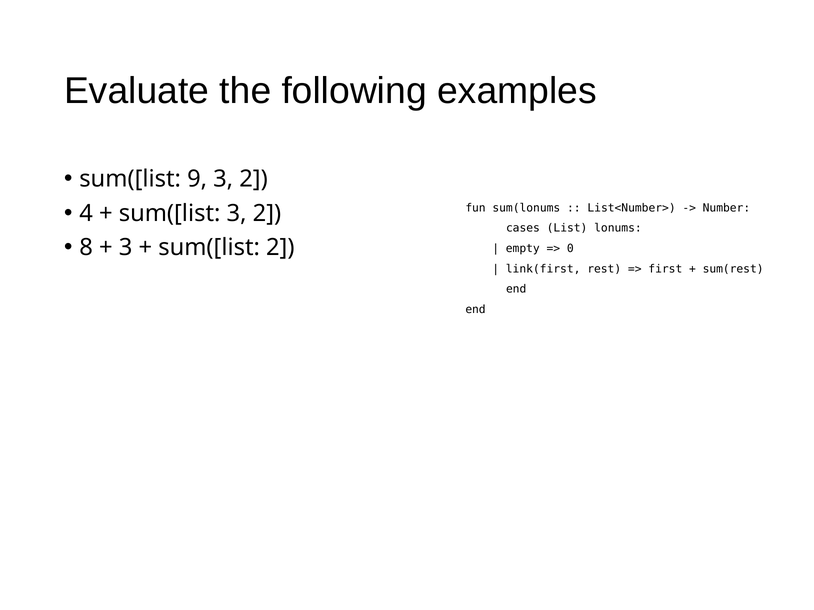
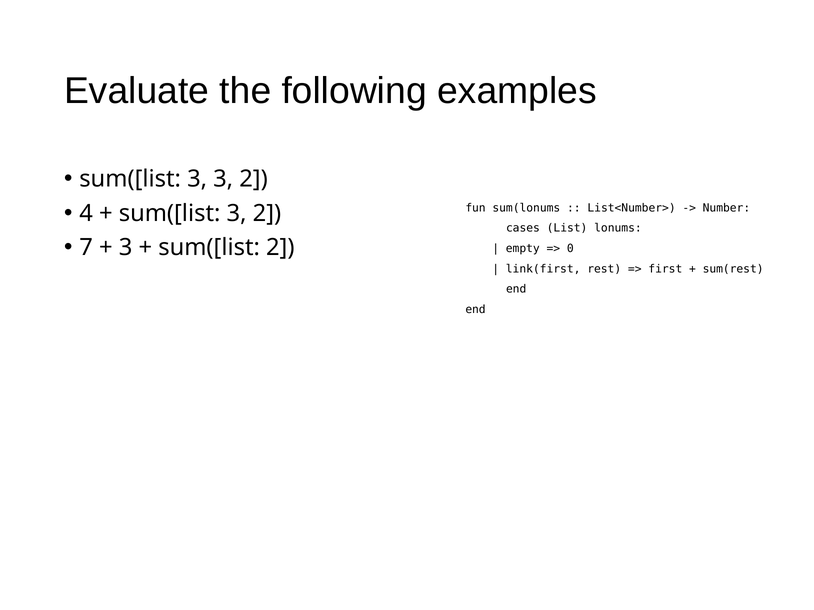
9: 9 -> 3 (197, 179)
8: 8 -> 7 (86, 248)
